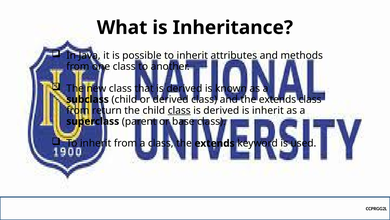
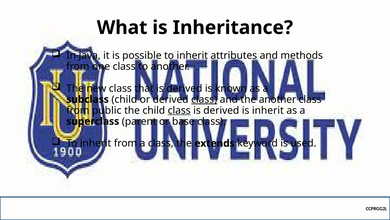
class underline: none -> present (204, 99)
and the extends: extends -> another (277, 99)
return: return -> public (107, 110)
